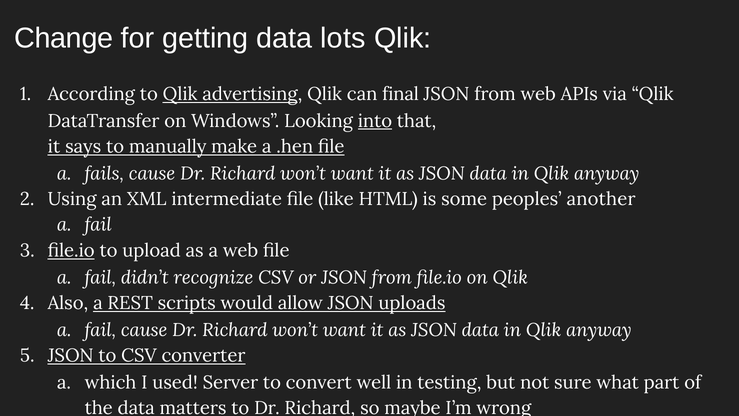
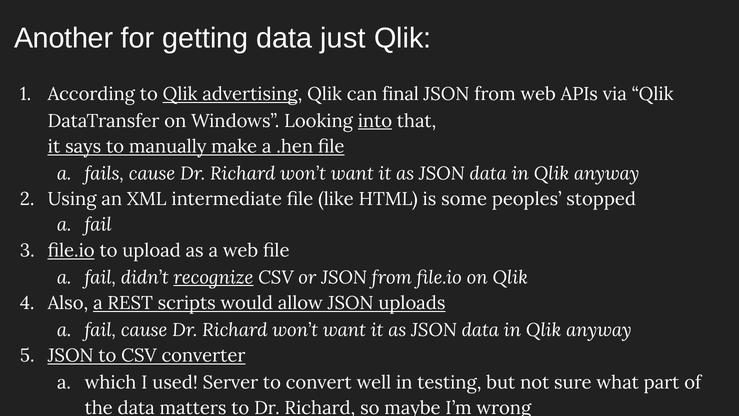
Change: Change -> Another (64, 38)
lots: lots -> just (343, 38)
another: another -> stopped (601, 199)
recognize underline: none -> present (213, 277)
